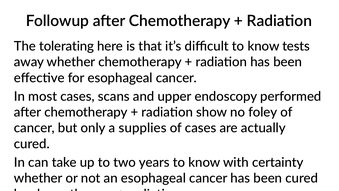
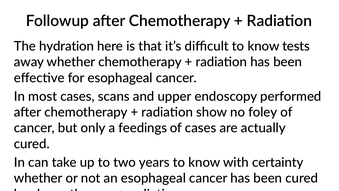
tolerating: tolerating -> hydration (67, 46)
supplies: supplies -> feedings (143, 128)
